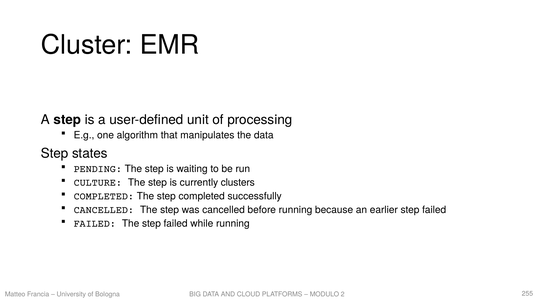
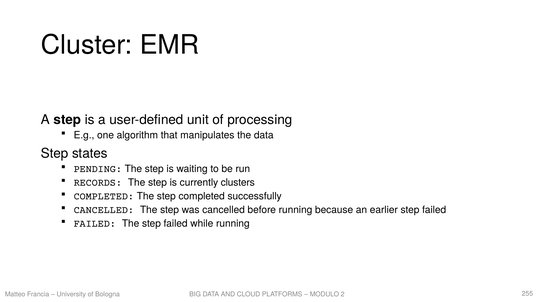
CULTURE: CULTURE -> RECORDS (98, 183)
